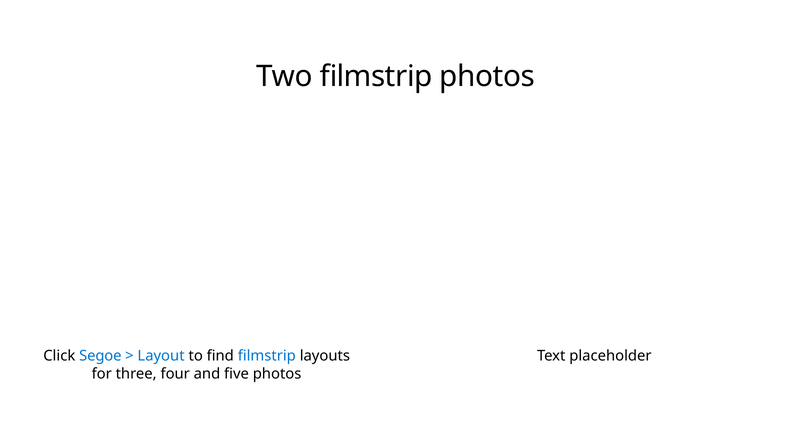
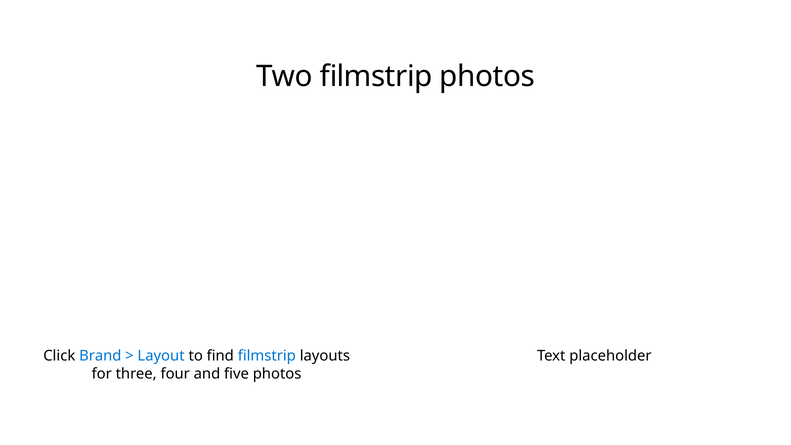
Segoe: Segoe -> Brand (100, 356)
